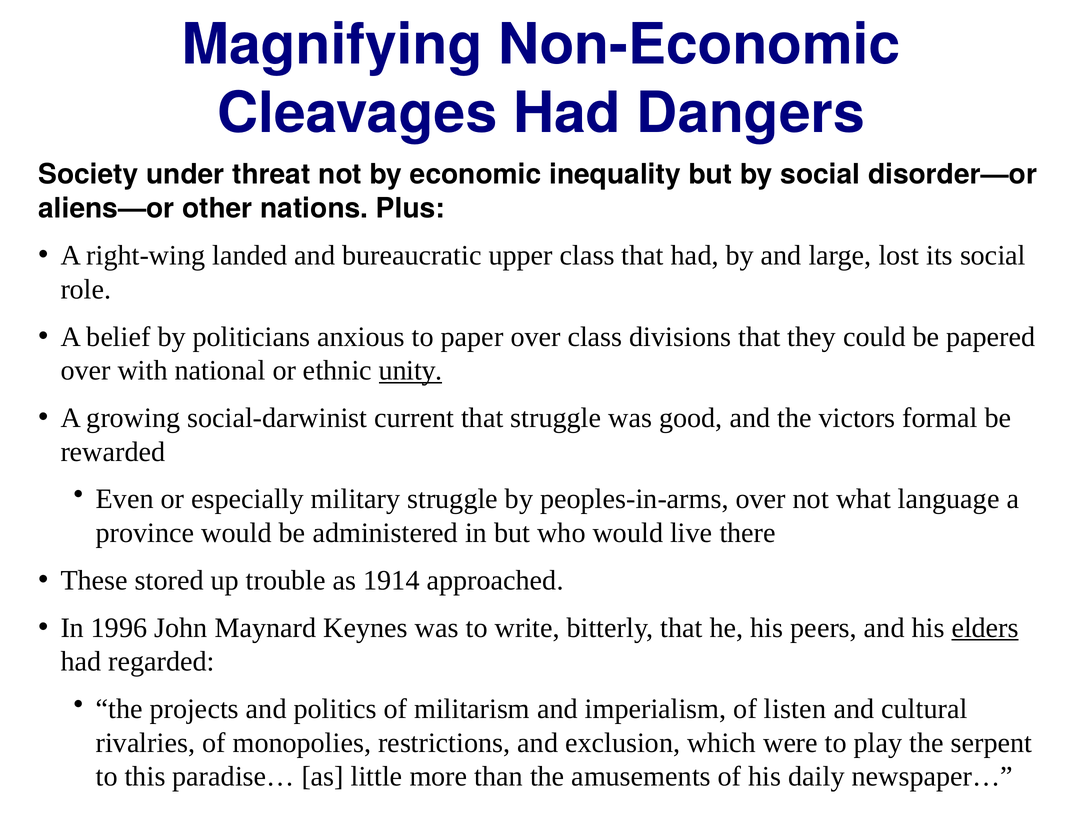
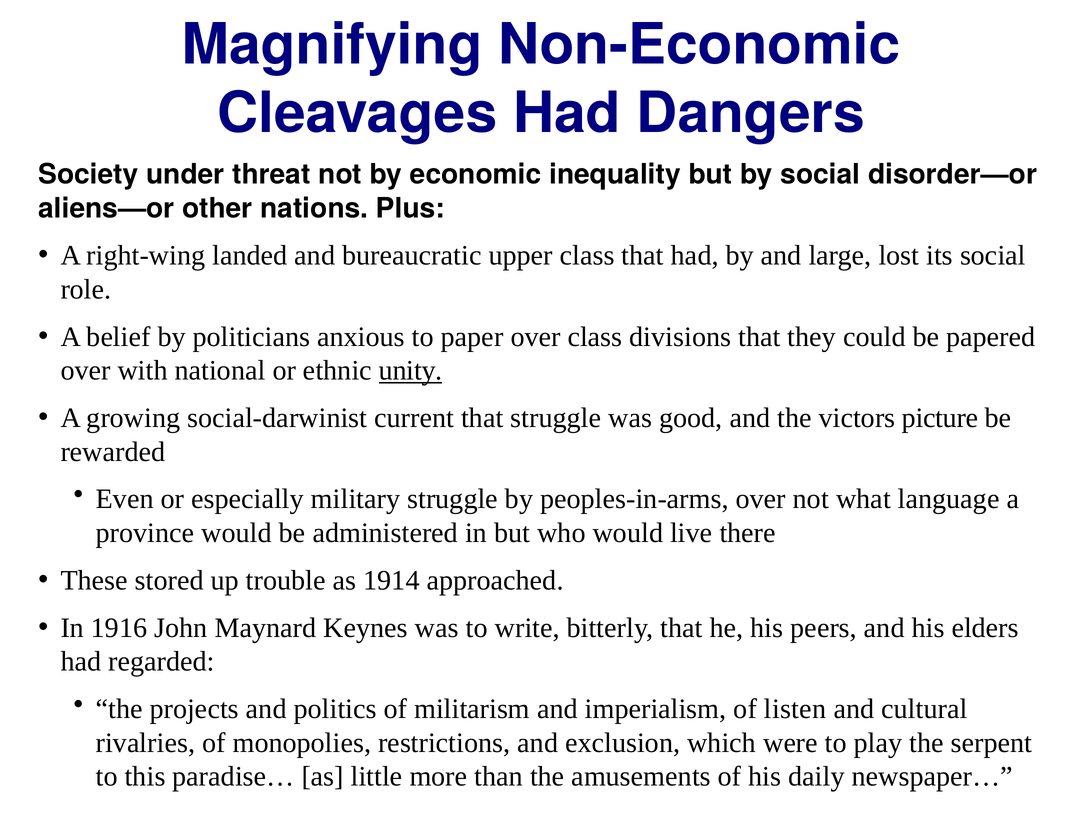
formal: formal -> picture (940, 418)
1996: 1996 -> 1916 (119, 628)
elders underline: present -> none (985, 628)
